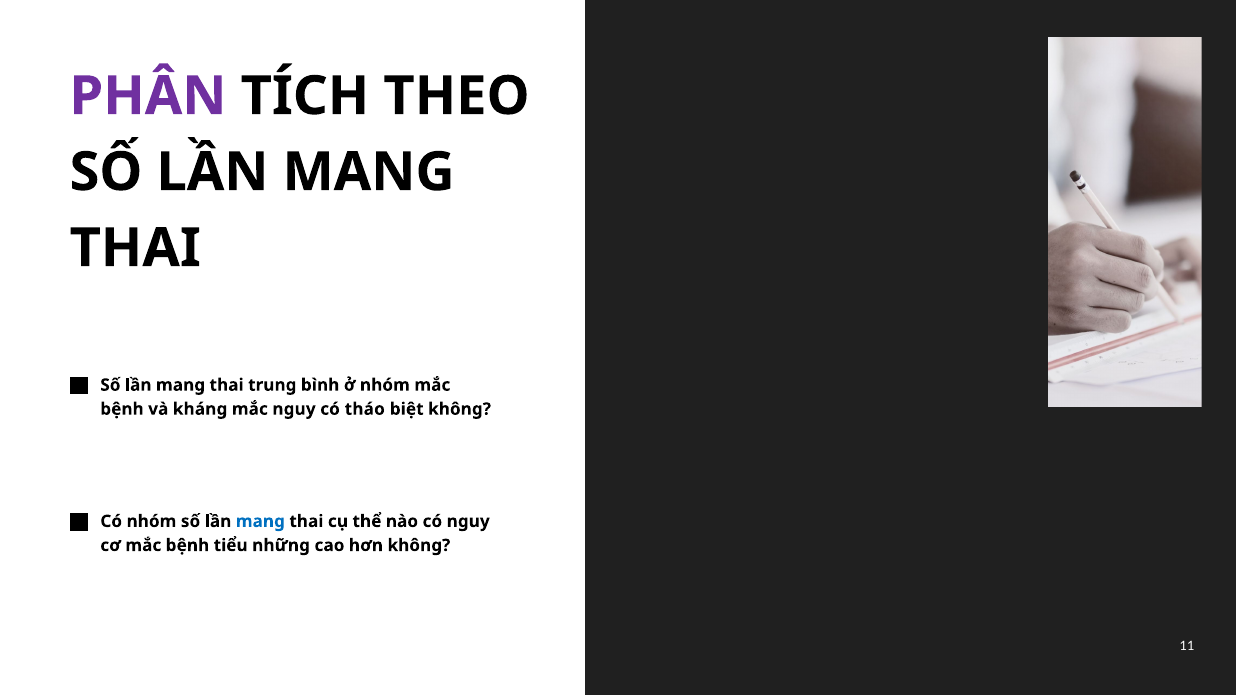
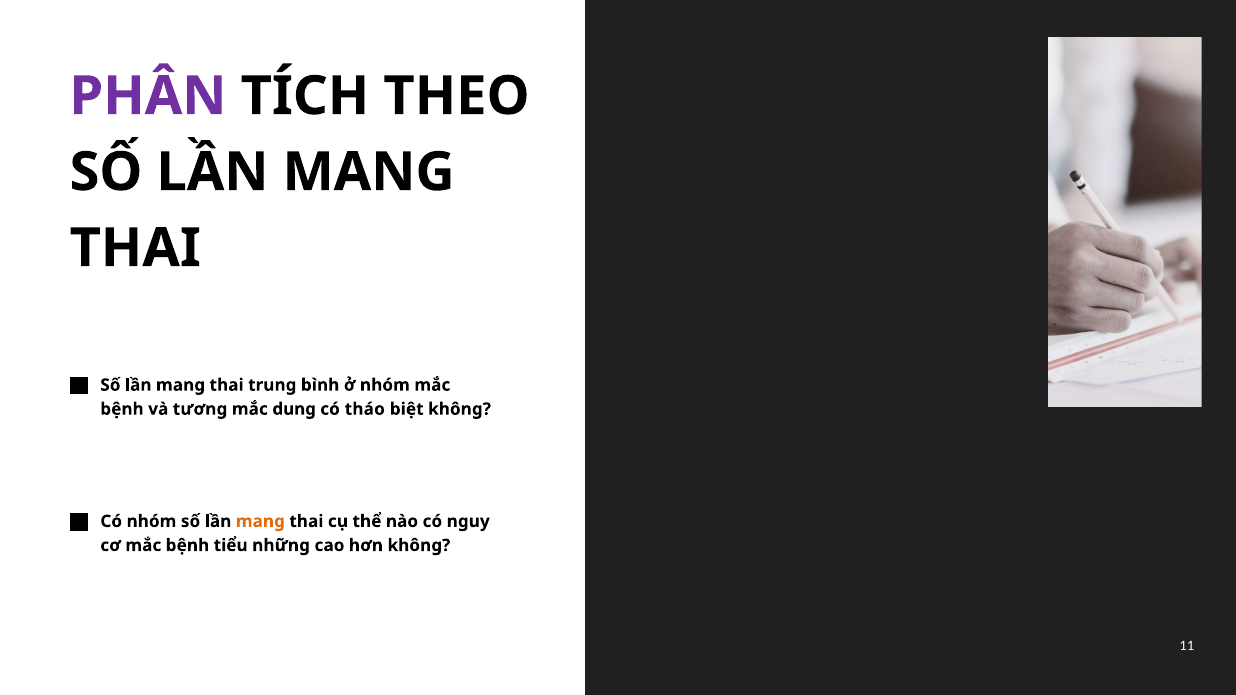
kháng: kháng -> tương (200, 409)
mắc nguy: nguy -> dung (294, 409)
mang colour: blue -> orange (260, 522)
